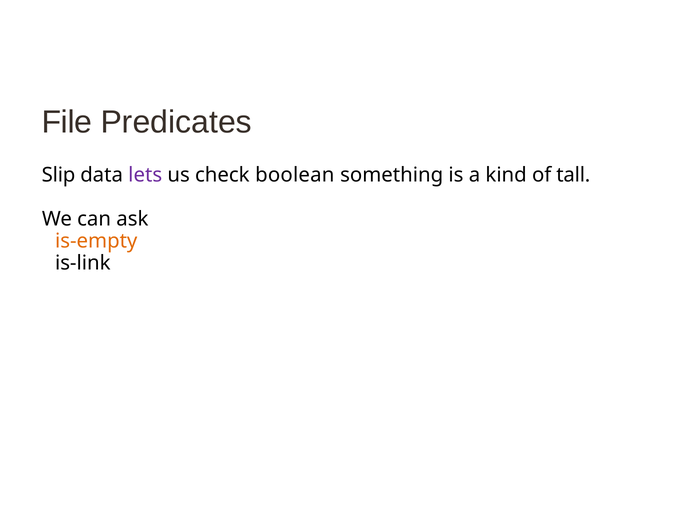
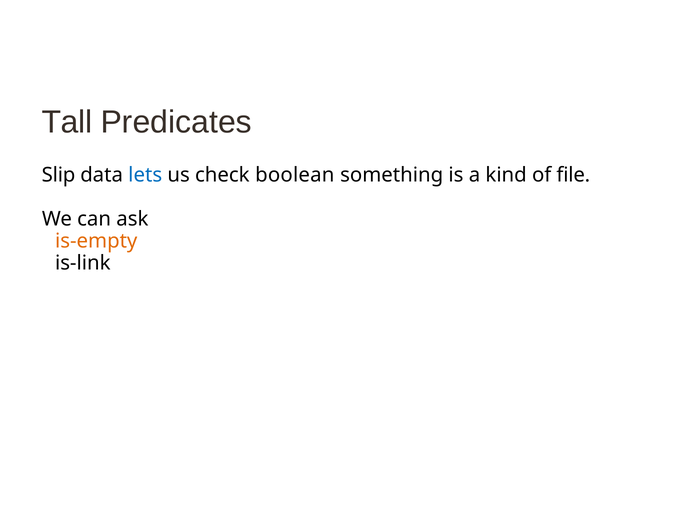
File: File -> Tall (67, 122)
lets colour: purple -> blue (145, 175)
tall: tall -> file (573, 175)
